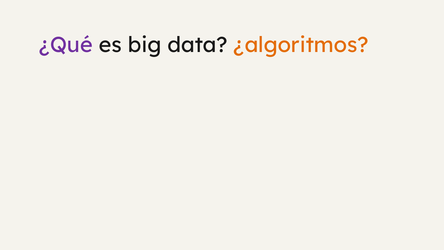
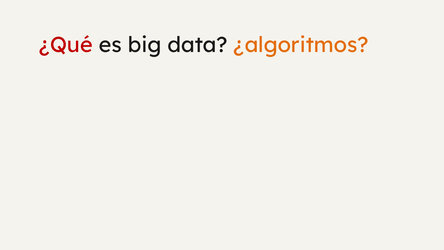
¿Qué colour: purple -> red (66, 45)
